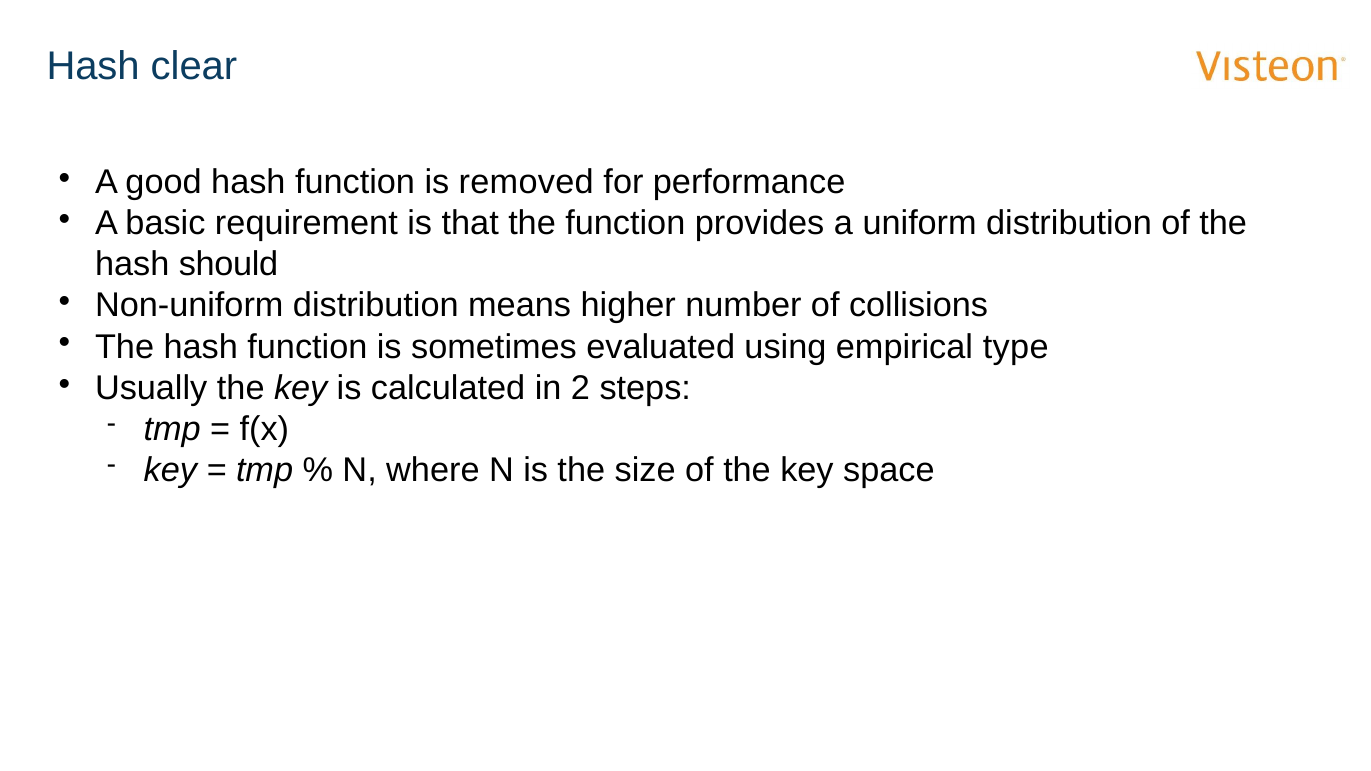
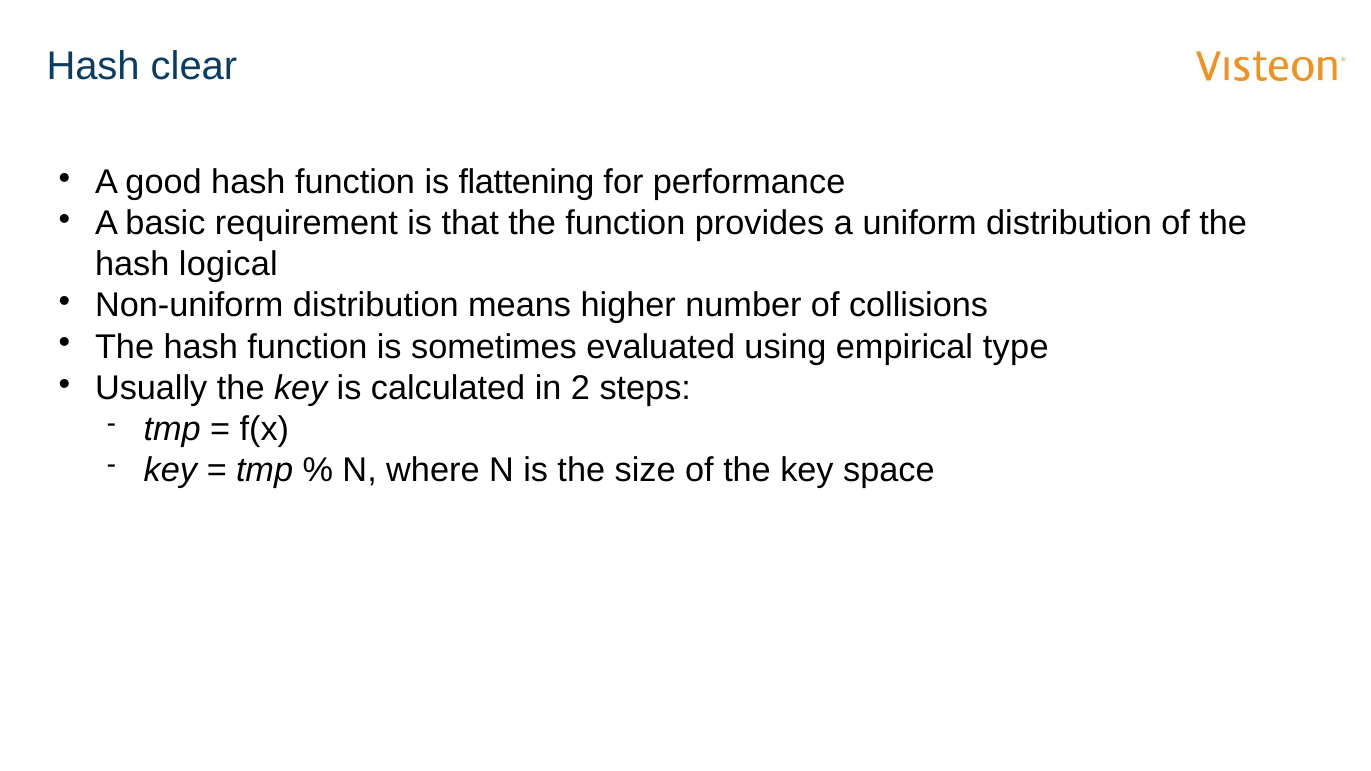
removed: removed -> flattening (526, 182)
should: should -> logical (228, 265)
